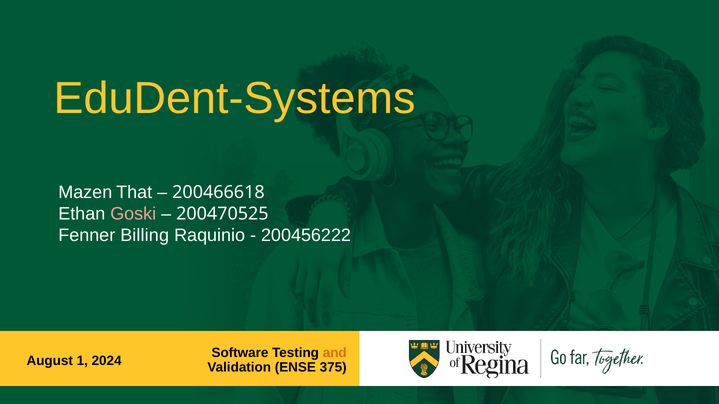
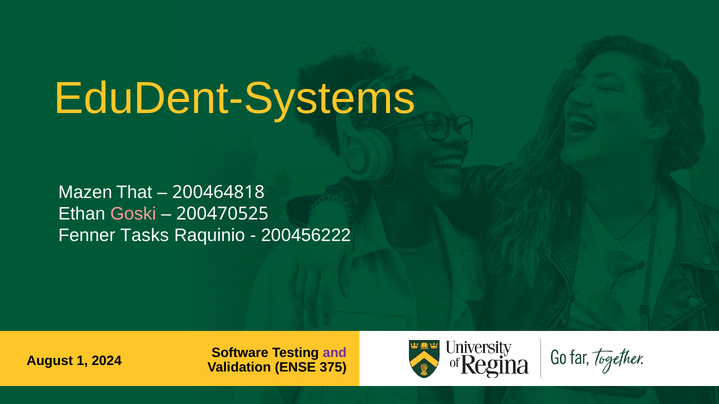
200466618: 200466618 -> 200464818 (218, 192)
Billing: Billing -> Tasks (145, 236)
and colour: orange -> purple (335, 353)
